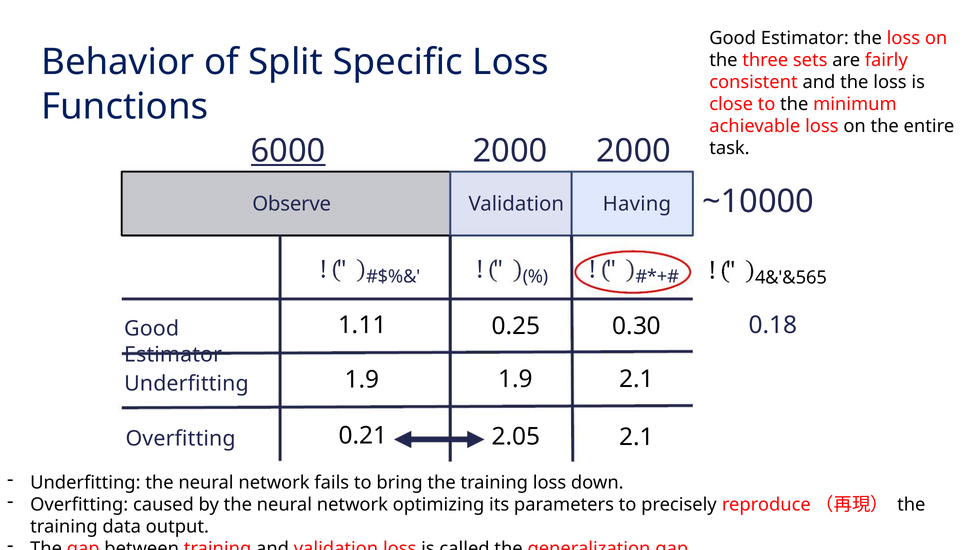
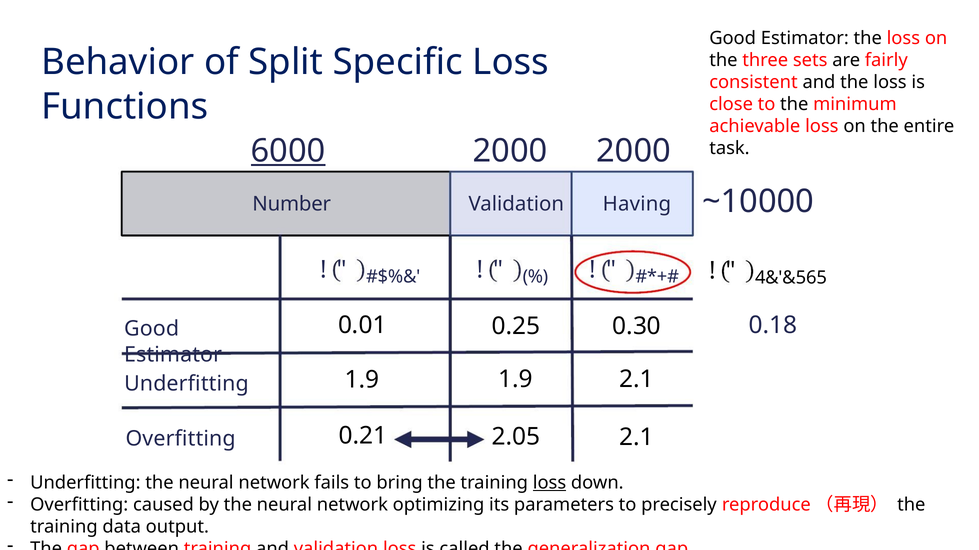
Observe: Observe -> Number (292, 204)
1.11: 1.11 -> 0.01 (362, 326)
loss underline: none -> present (549, 483)
